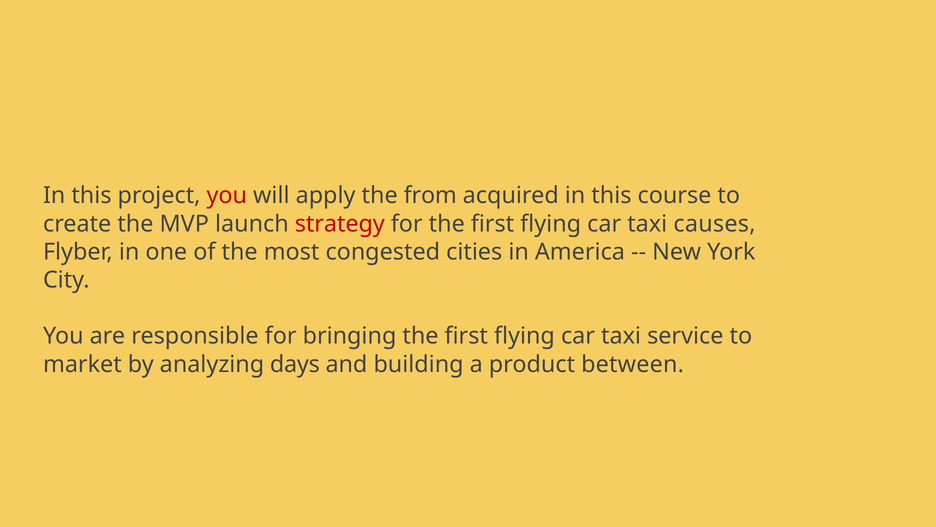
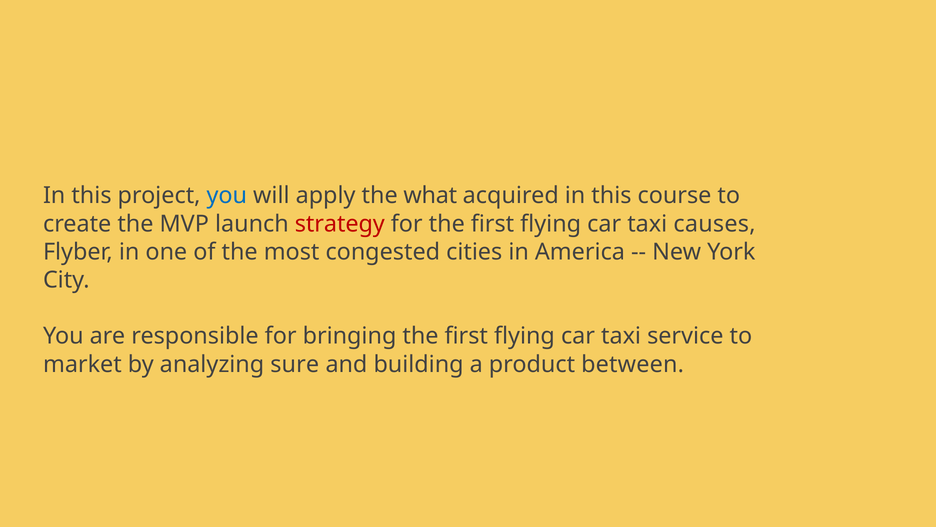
you colour: red -> blue (227, 196)
from: from -> what (430, 196)
days: days -> sure (295, 364)
